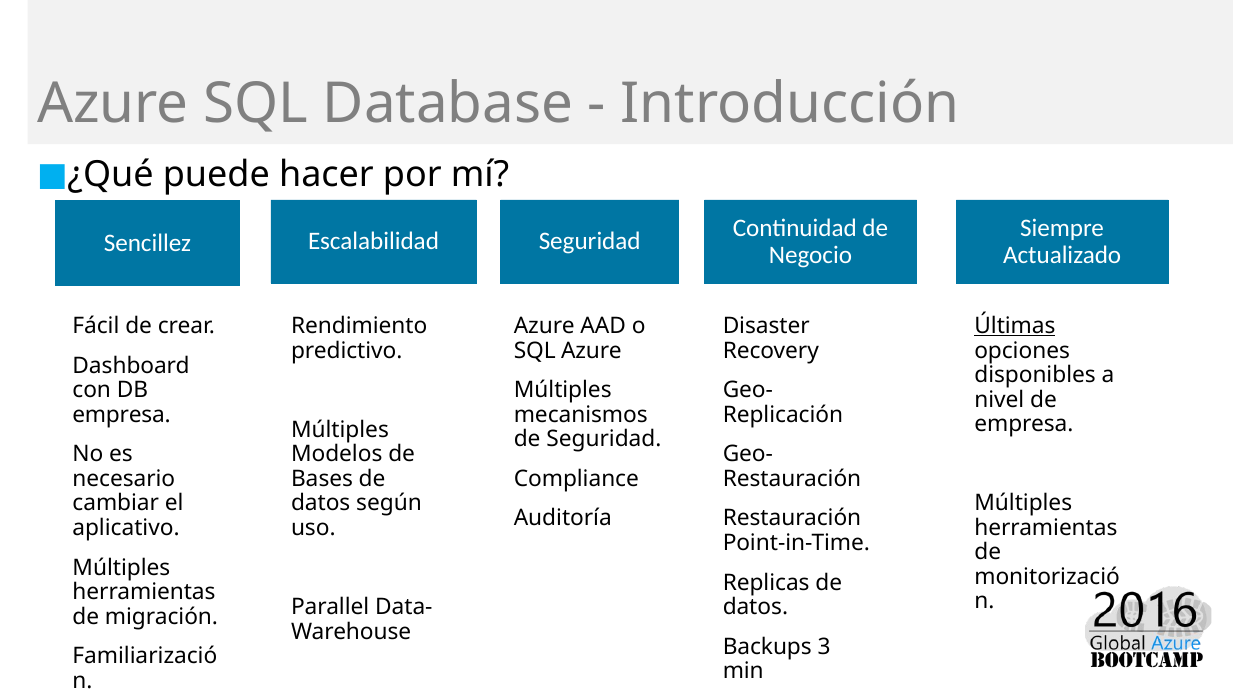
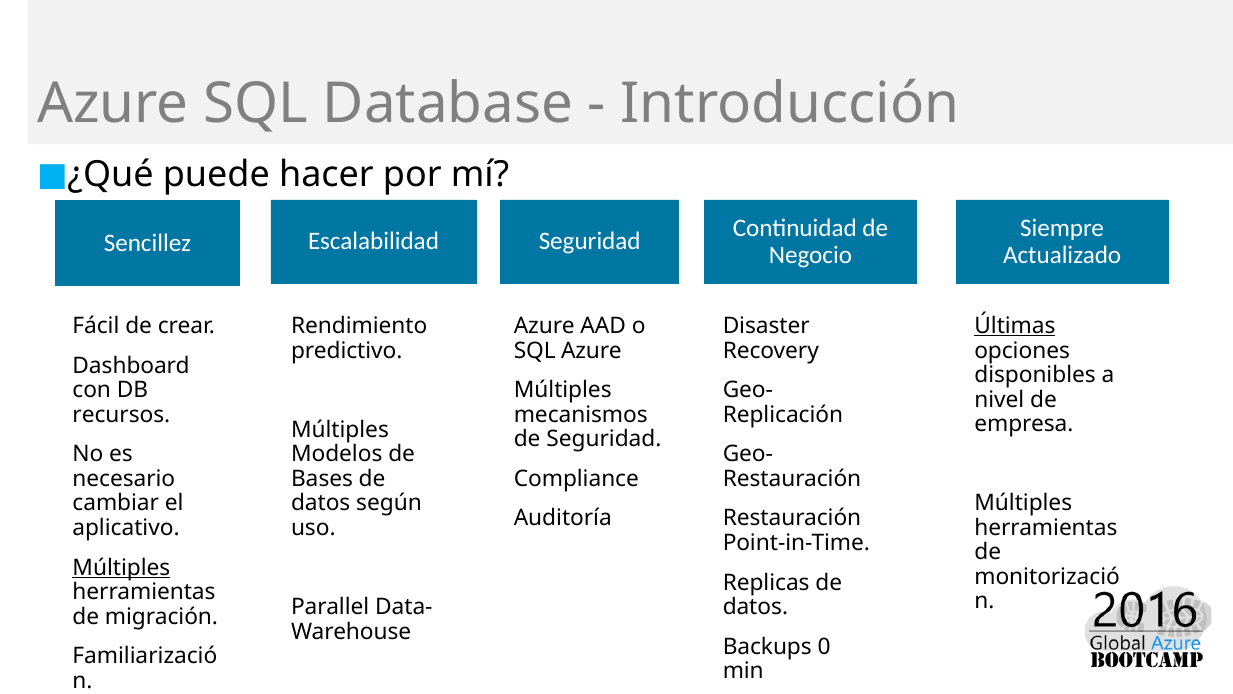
empresa: empresa -> recursos (121, 414)
Múltiples underline: none -> present (121, 567)
3: 3 -> 0 (824, 646)
